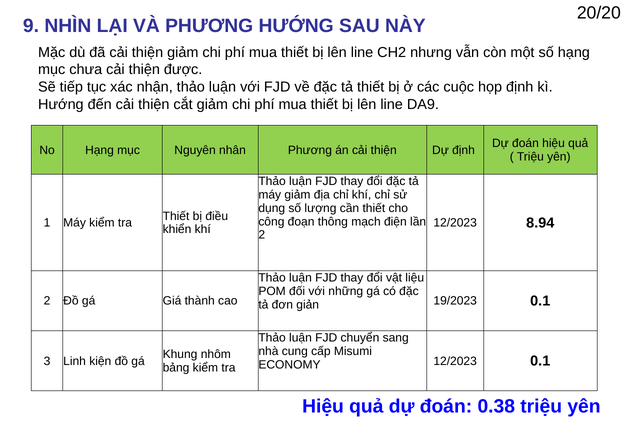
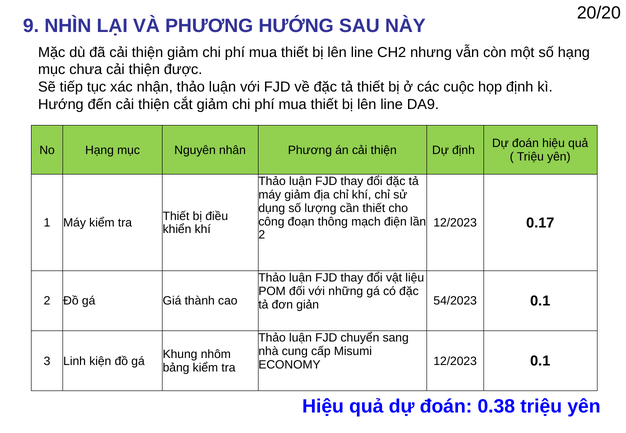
8.94: 8.94 -> 0.17 (540, 223)
19/2023: 19/2023 -> 54/2023 (455, 301)
